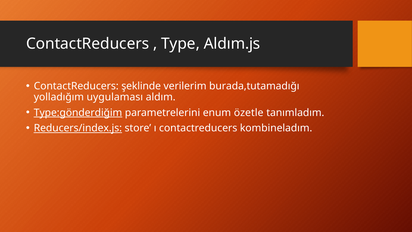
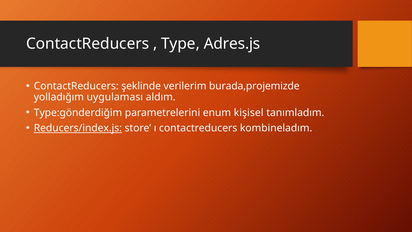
Aldım.js: Aldım.js -> Adres.js (232, 44)
burada,tutamadığı: burada,tutamadığı -> burada,projemizde (254, 86)
Type:gönderdiğim underline: present -> none (78, 113)
özetle: özetle -> kişisel (249, 113)
